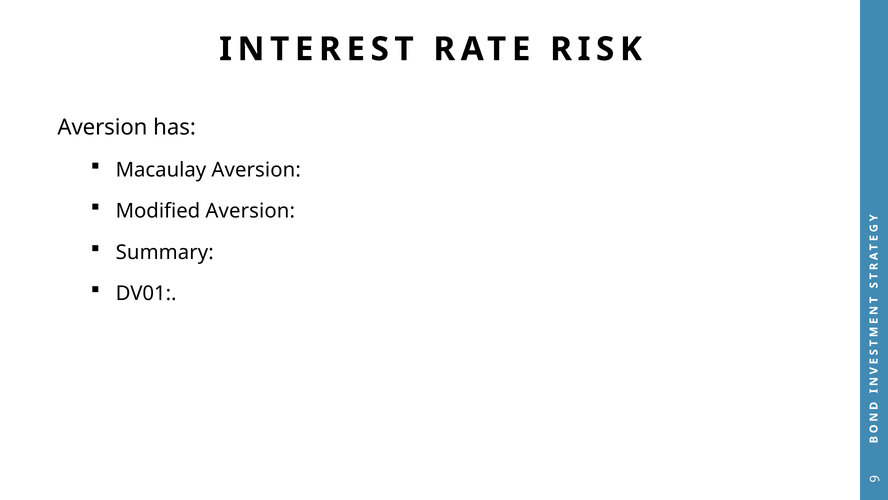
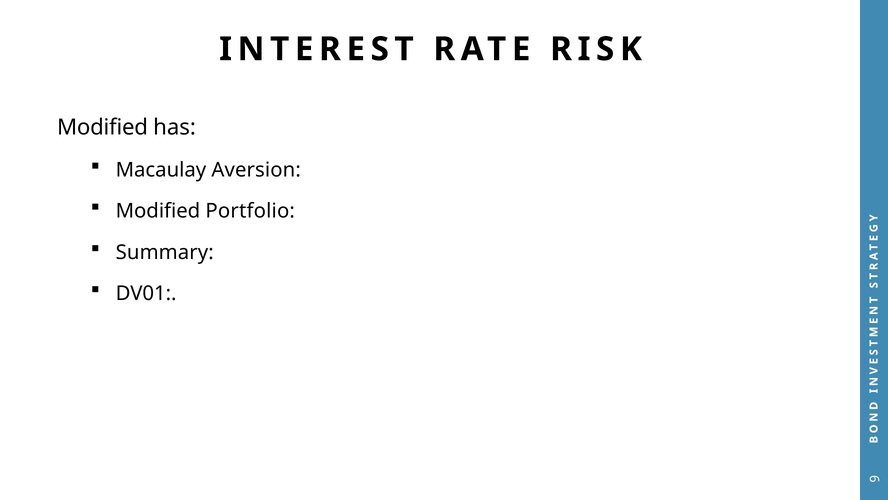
Aversion: Aversion -> Modified (103, 127)
Modified Aversion: Aversion -> Portfolio (250, 211)
